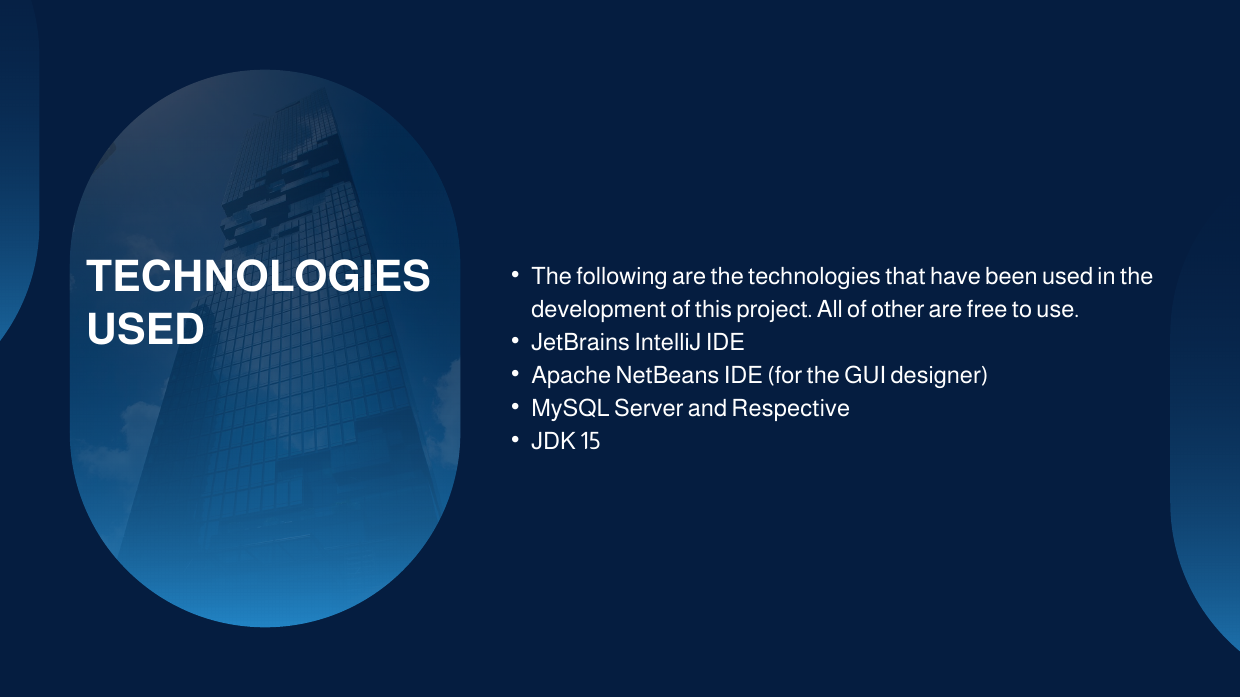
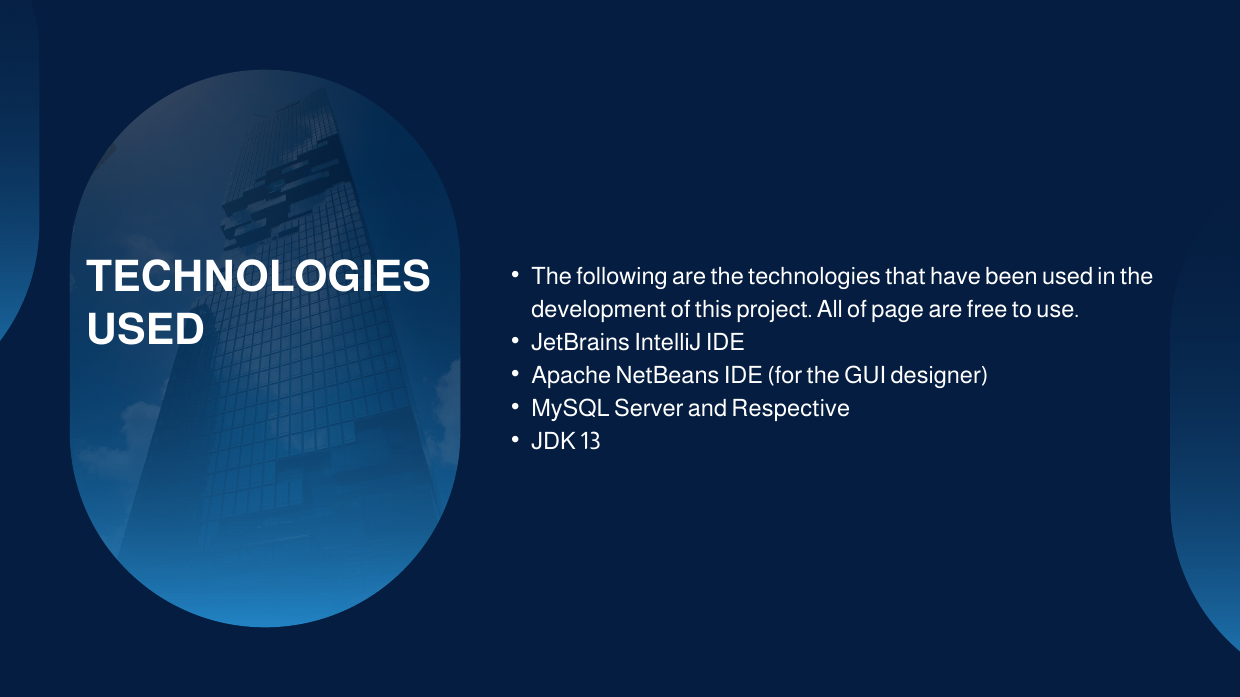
other: other -> page (898, 310)
15: 15 -> 13 (590, 442)
